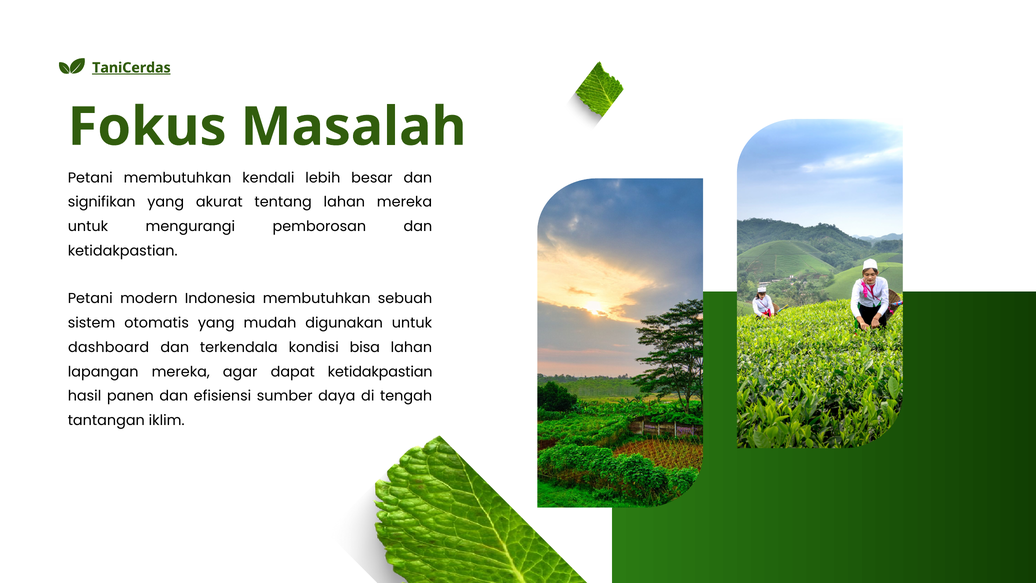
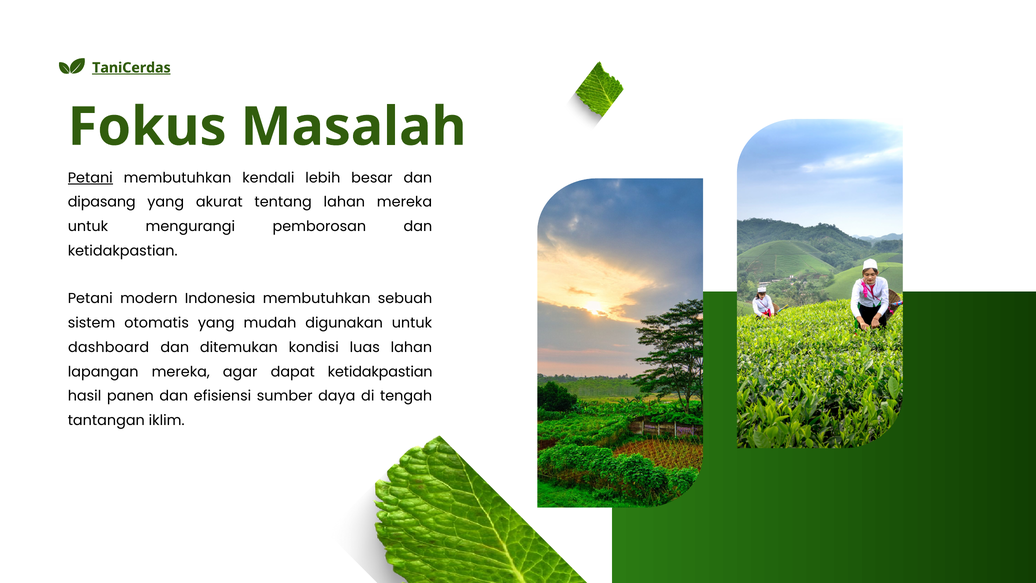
Petani underline: none -> present (90, 178)
signifikan: signifikan -> dipasang (102, 202)
terkendala: terkendala -> ditemukan (239, 347)
bisa: bisa -> luas (365, 347)
